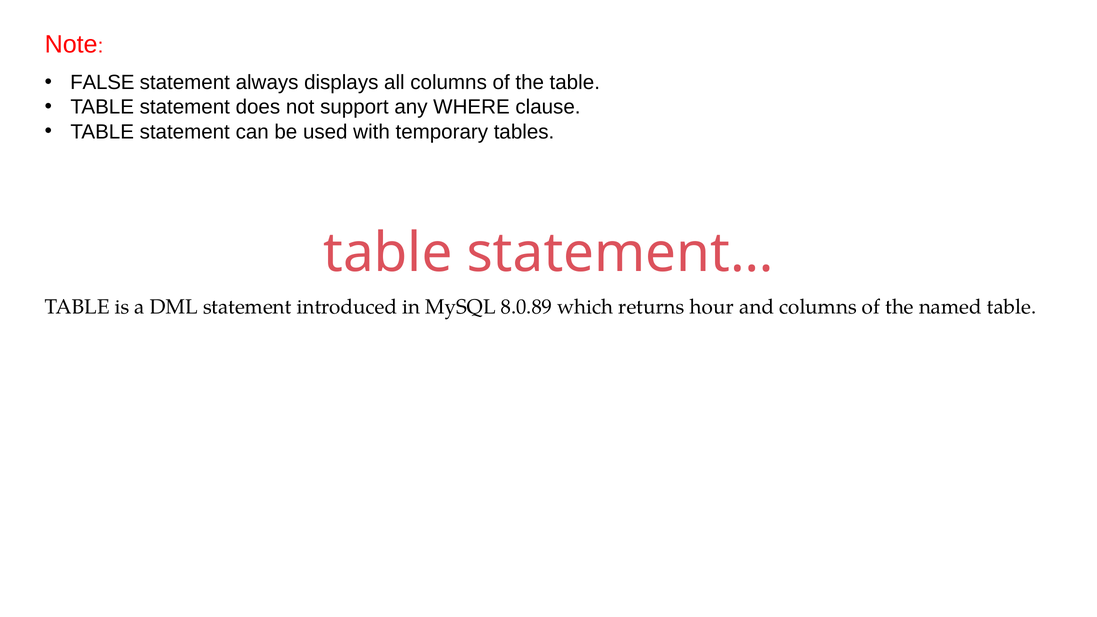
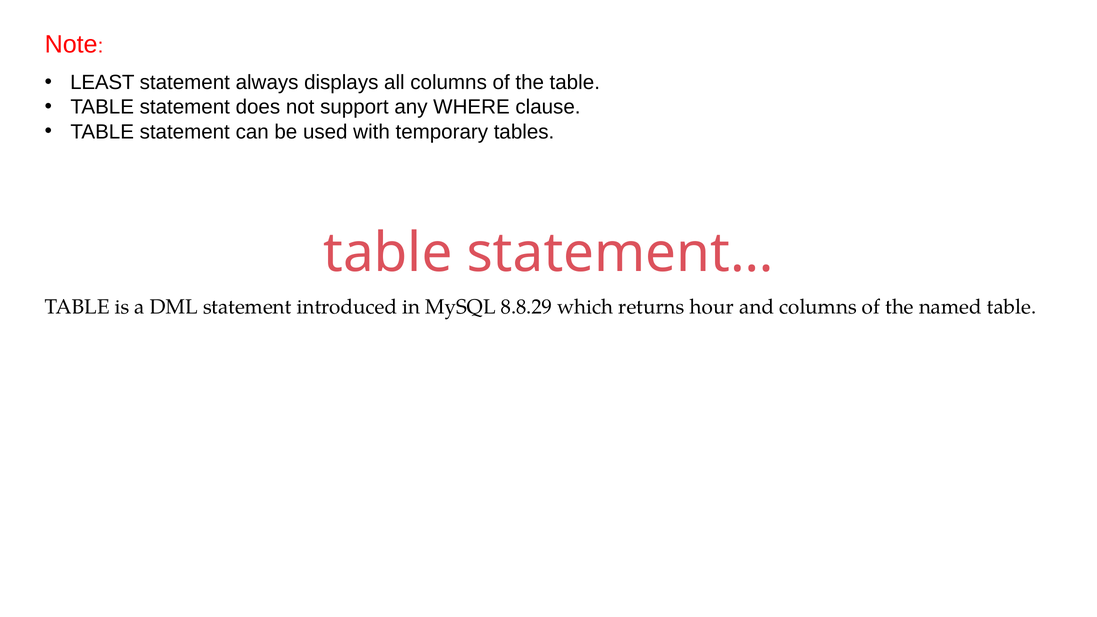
FALSE: FALSE -> LEAST (102, 82)
8.0.89: 8.0.89 -> 8.8.29 (526, 307)
